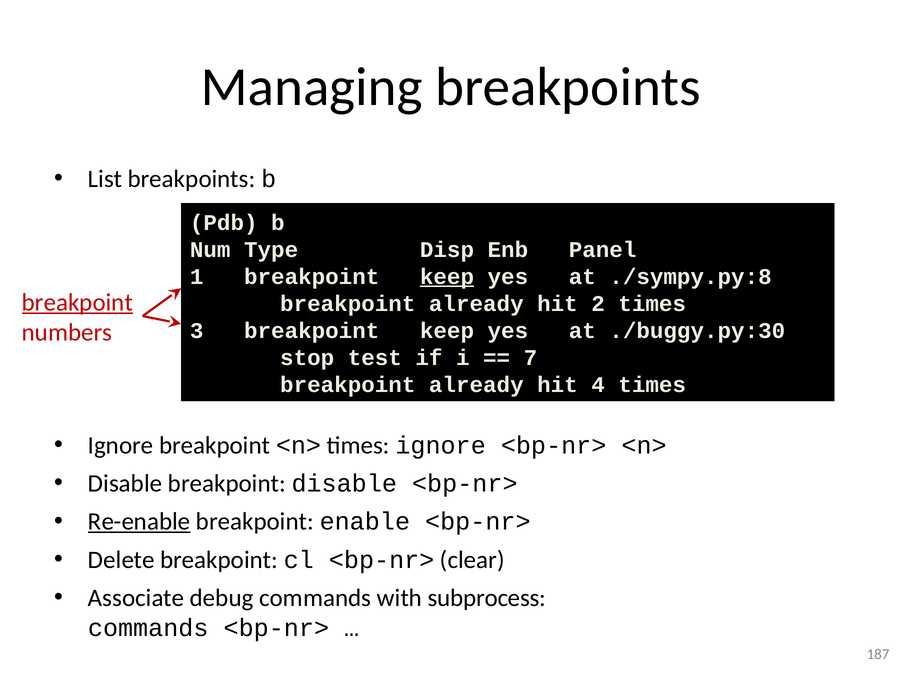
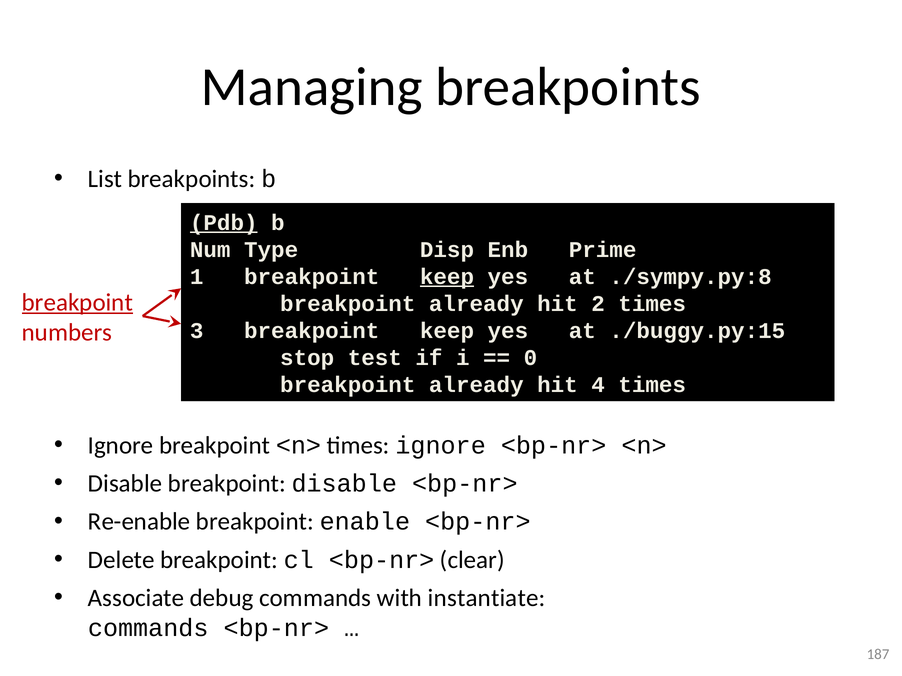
Pdb underline: none -> present (224, 223)
Panel: Panel -> Prime (603, 250)
./buggy.py:30: ./buggy.py:30 -> ./buggy.py:15 (697, 331)
7: 7 -> 0 (530, 358)
Re-enable underline: present -> none (139, 522)
subprocess: subprocess -> instantiate (487, 598)
